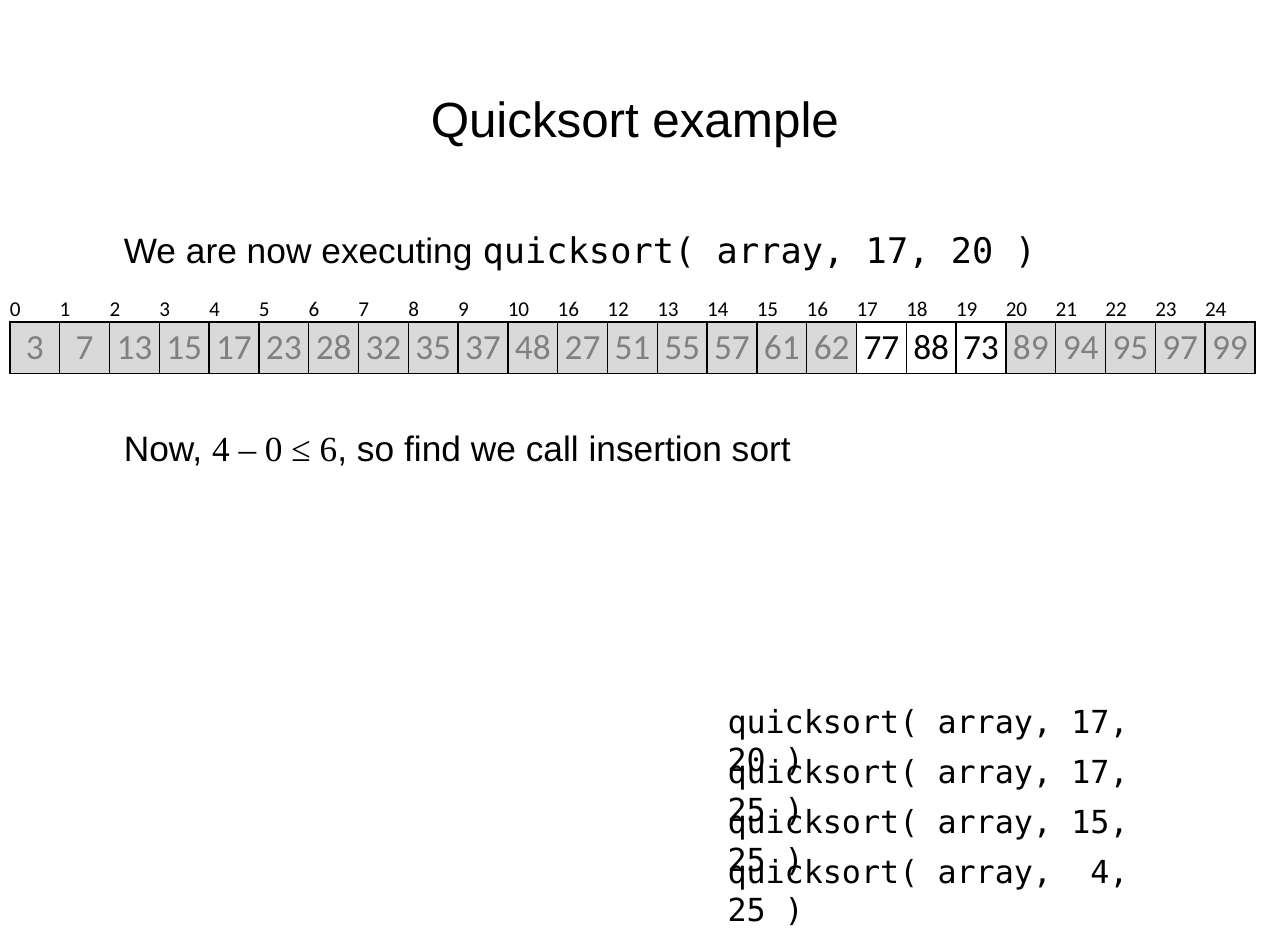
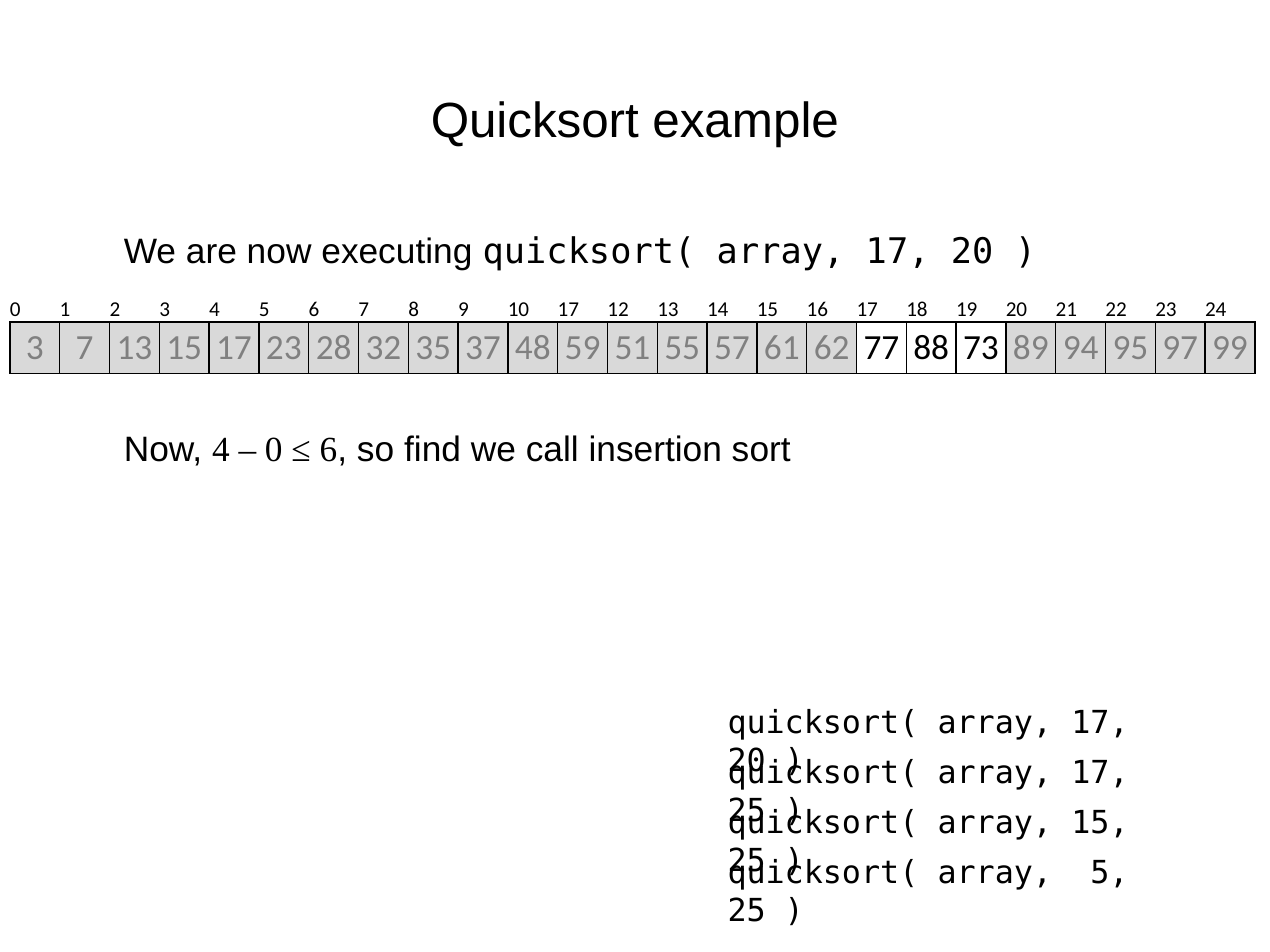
10 16: 16 -> 17 (568, 309)
27: 27 -> 59 (583, 348)
array 4: 4 -> 5 (1109, 874)
